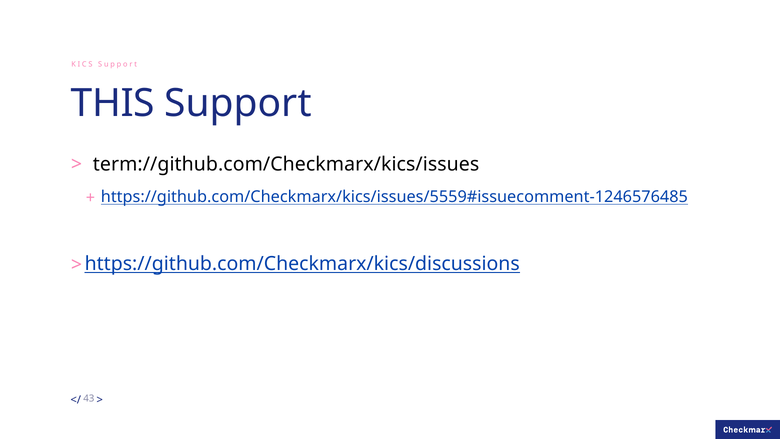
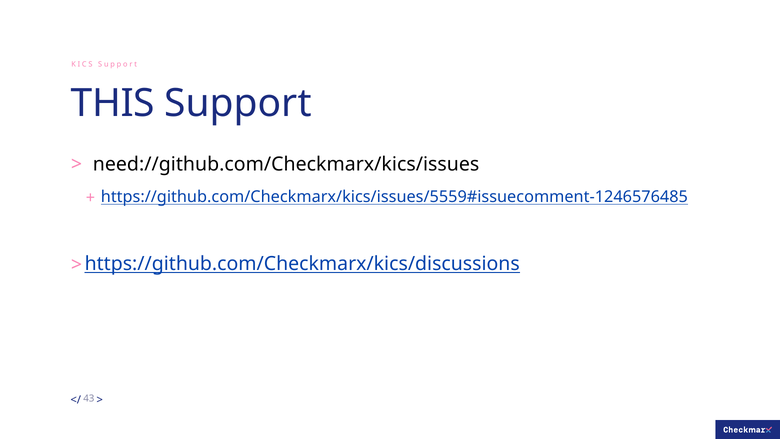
term://github.com/Checkmarx/kics/issues: term://github.com/Checkmarx/kics/issues -> need://github.com/Checkmarx/kics/issues (286, 164)
